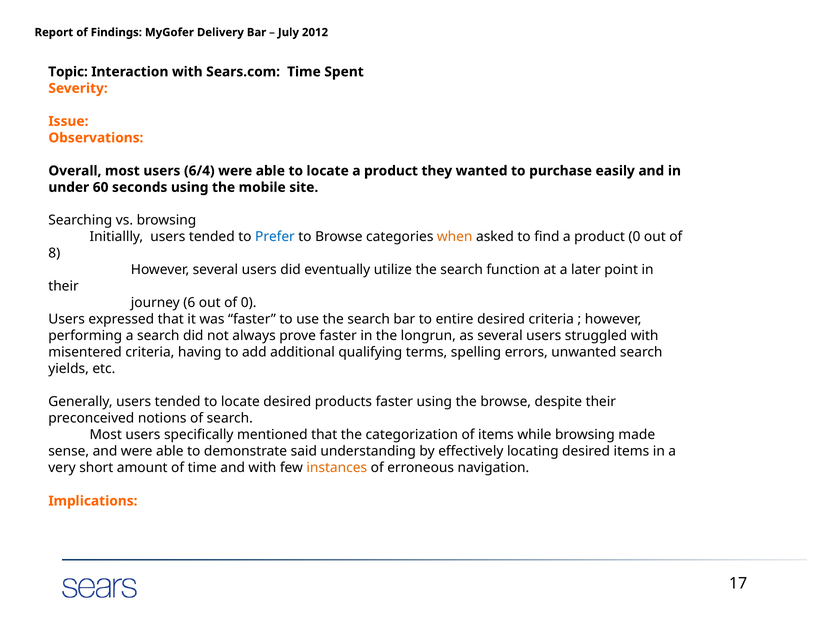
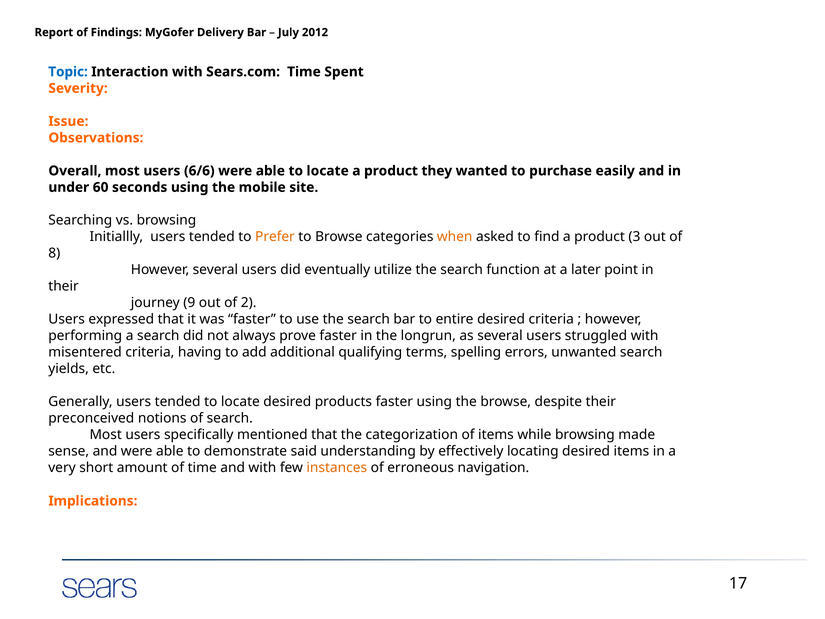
Topic colour: black -> blue (68, 72)
6/4: 6/4 -> 6/6 (199, 171)
Prefer colour: blue -> orange (275, 237)
product 0: 0 -> 3 (634, 237)
6: 6 -> 9 (189, 303)
of 0: 0 -> 2 (249, 303)
